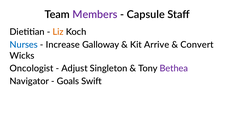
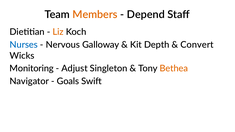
Members colour: purple -> orange (95, 15)
Capsule: Capsule -> Depend (146, 15)
Increase: Increase -> Nervous (63, 45)
Arrive: Arrive -> Depth (157, 45)
Oncologist: Oncologist -> Monitoring (32, 69)
Bethea colour: purple -> orange (174, 69)
